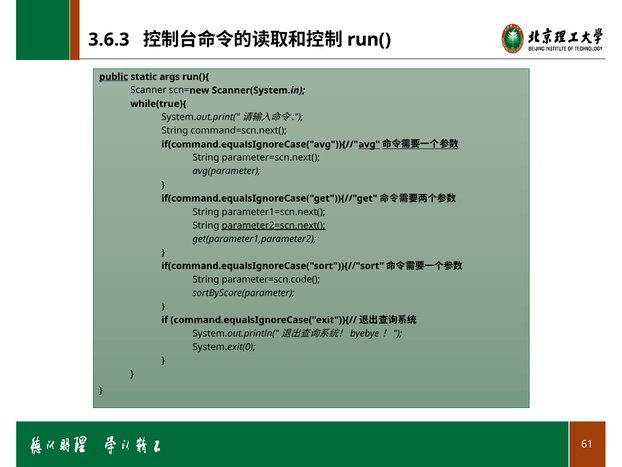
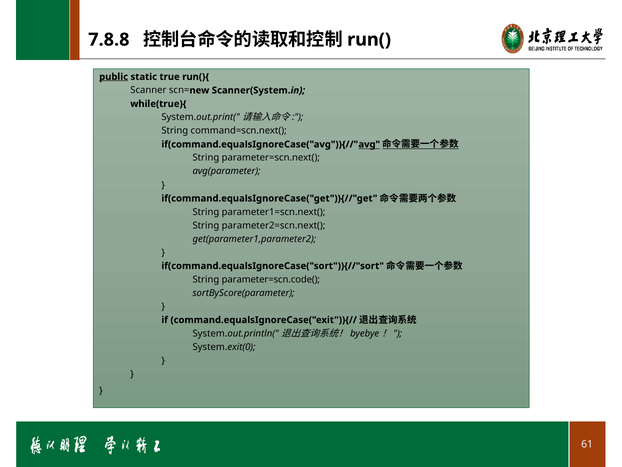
3.6.3: 3.6.3 -> 7.8.8 (109, 40)
args: args -> true (170, 77)
parameter2=scn.next( underline: present -> none (274, 225)
